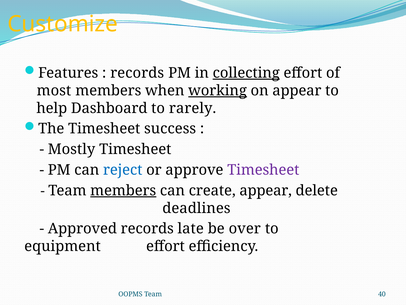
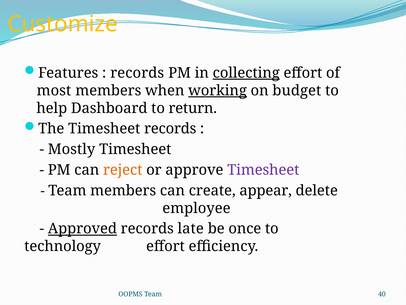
on appear: appear -> budget (297, 90)
rarely: rarely -> return (193, 108)
Timesheet success: success -> records (170, 129)
reject colour: blue -> orange (123, 170)
members underline: present -> none (123, 190)
deadlines: deadlines -> employee (196, 208)
Approved underline: none -> present (82, 228)
over: over -> once (245, 228)
equipment: equipment -> technology (63, 246)
